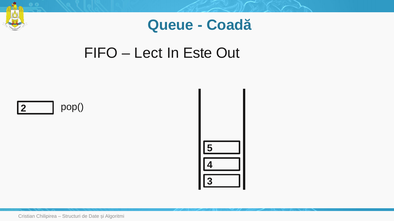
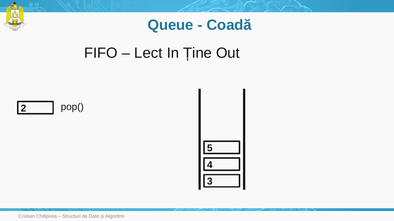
Este: Este -> Ține (198, 53)
